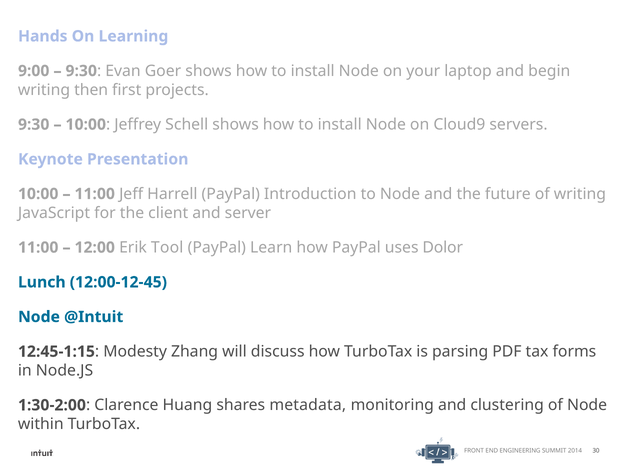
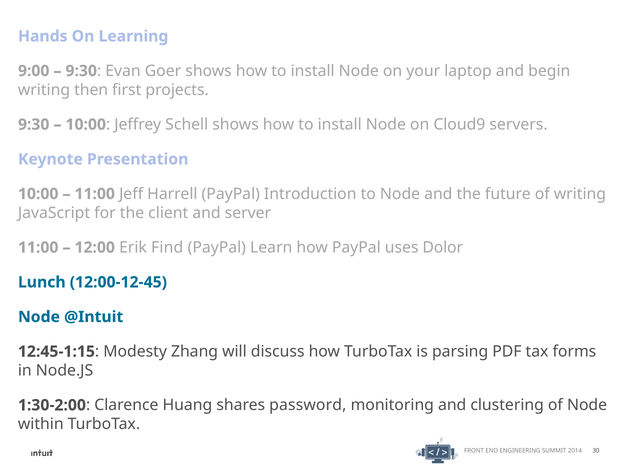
Tool: Tool -> Find (167, 248)
metadata: metadata -> password (308, 405)
